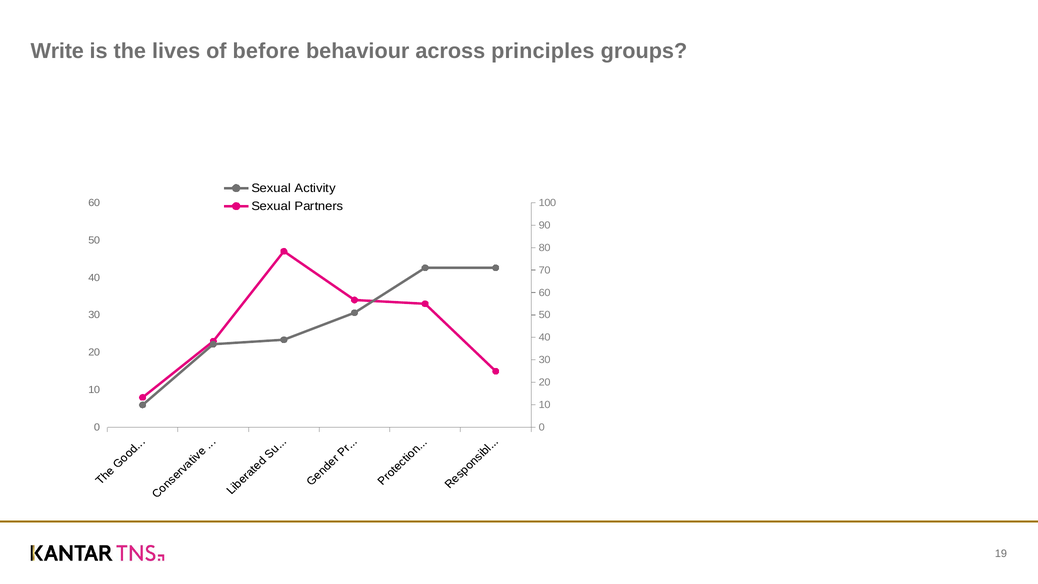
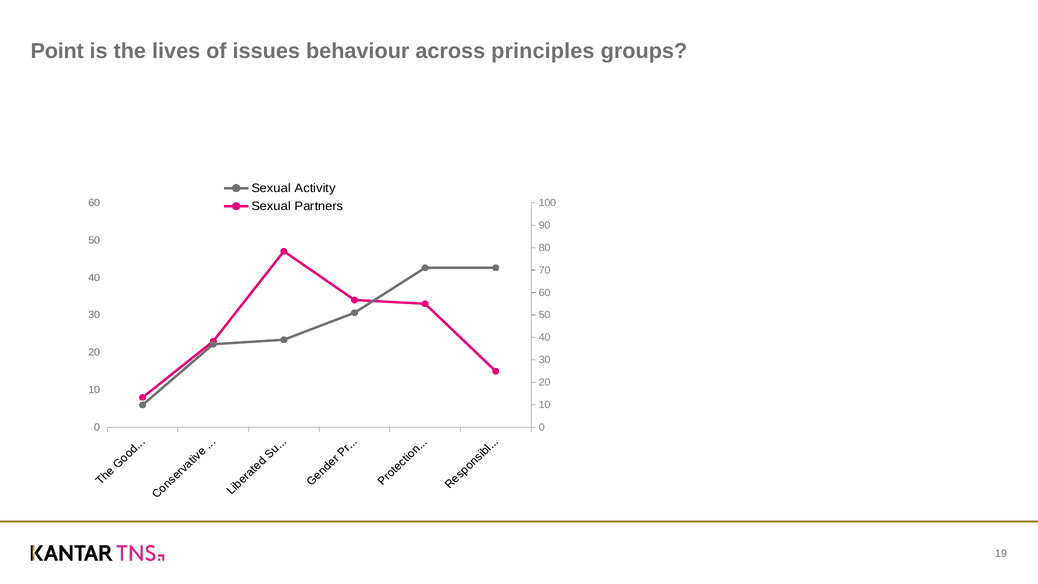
Write: Write -> Point (57, 51)
before: before -> issues (266, 51)
